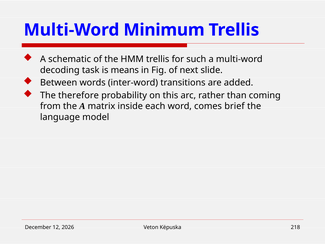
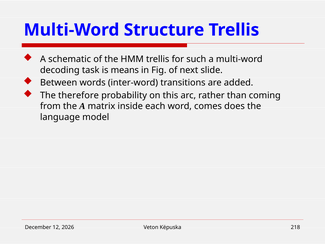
Minimum: Minimum -> Structure (164, 30)
brief: brief -> does (235, 106)
